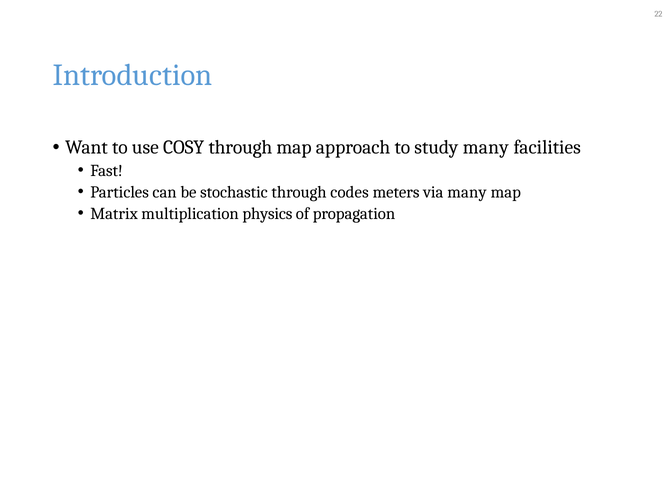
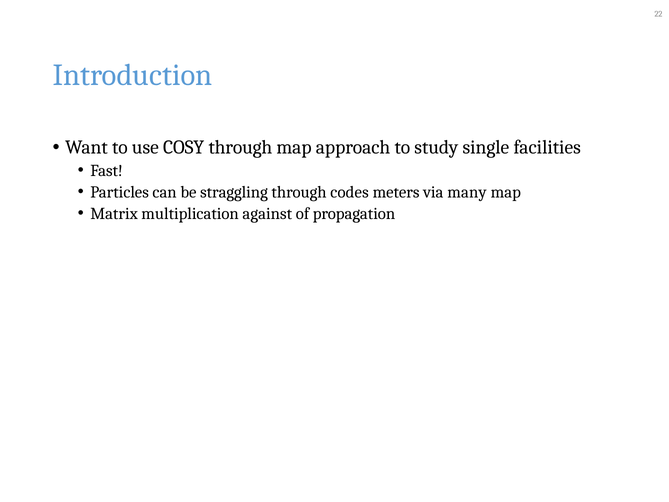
study many: many -> single (486, 147)
stochastic: stochastic -> straggling (234, 192)
physics: physics -> against (267, 213)
